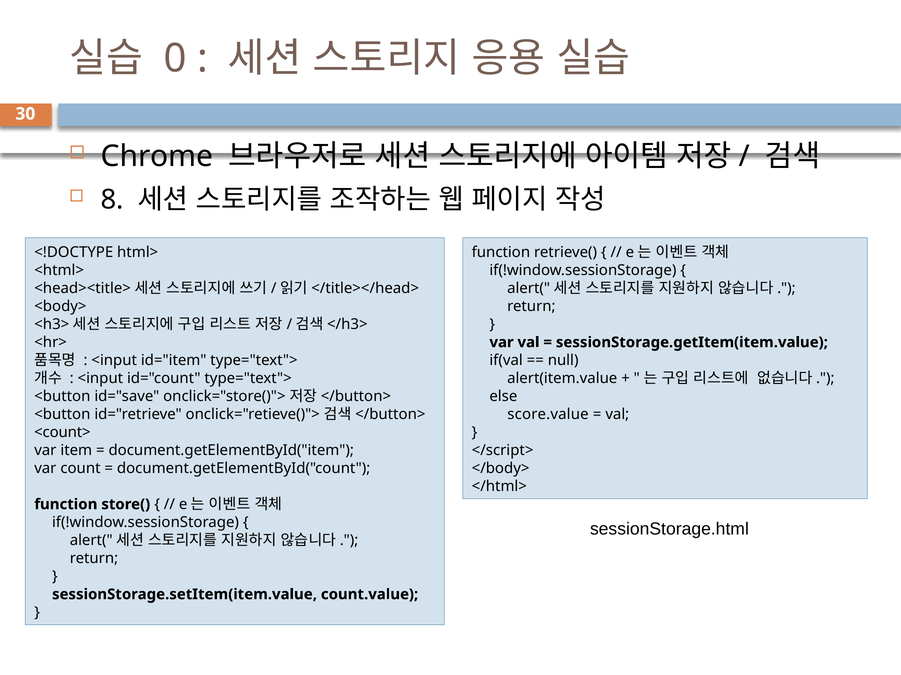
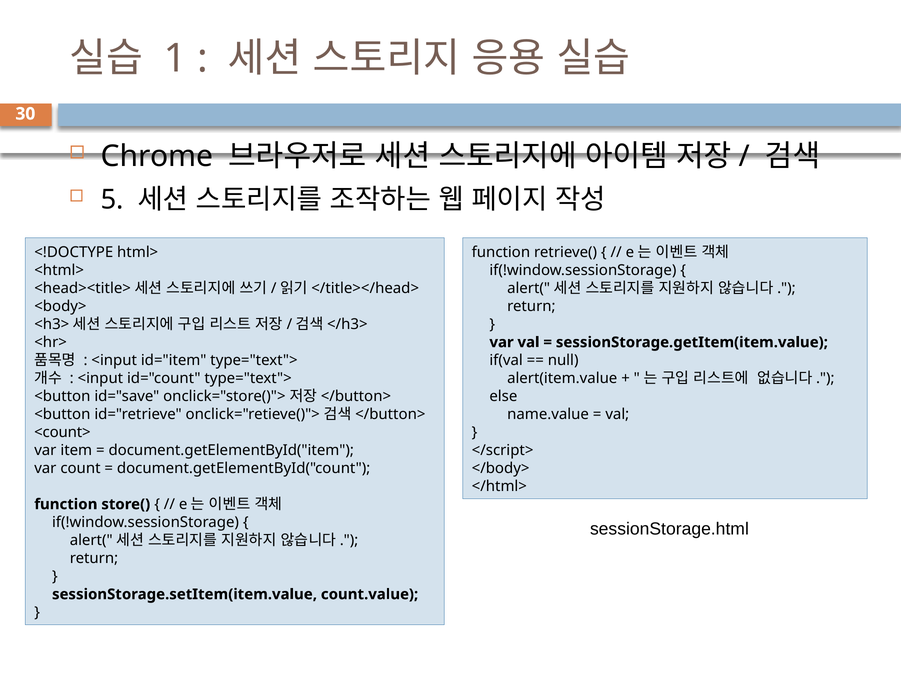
0: 0 -> 1 (175, 59)
8: 8 -> 5 (112, 200)
score.value: score.value -> name.value (548, 415)
